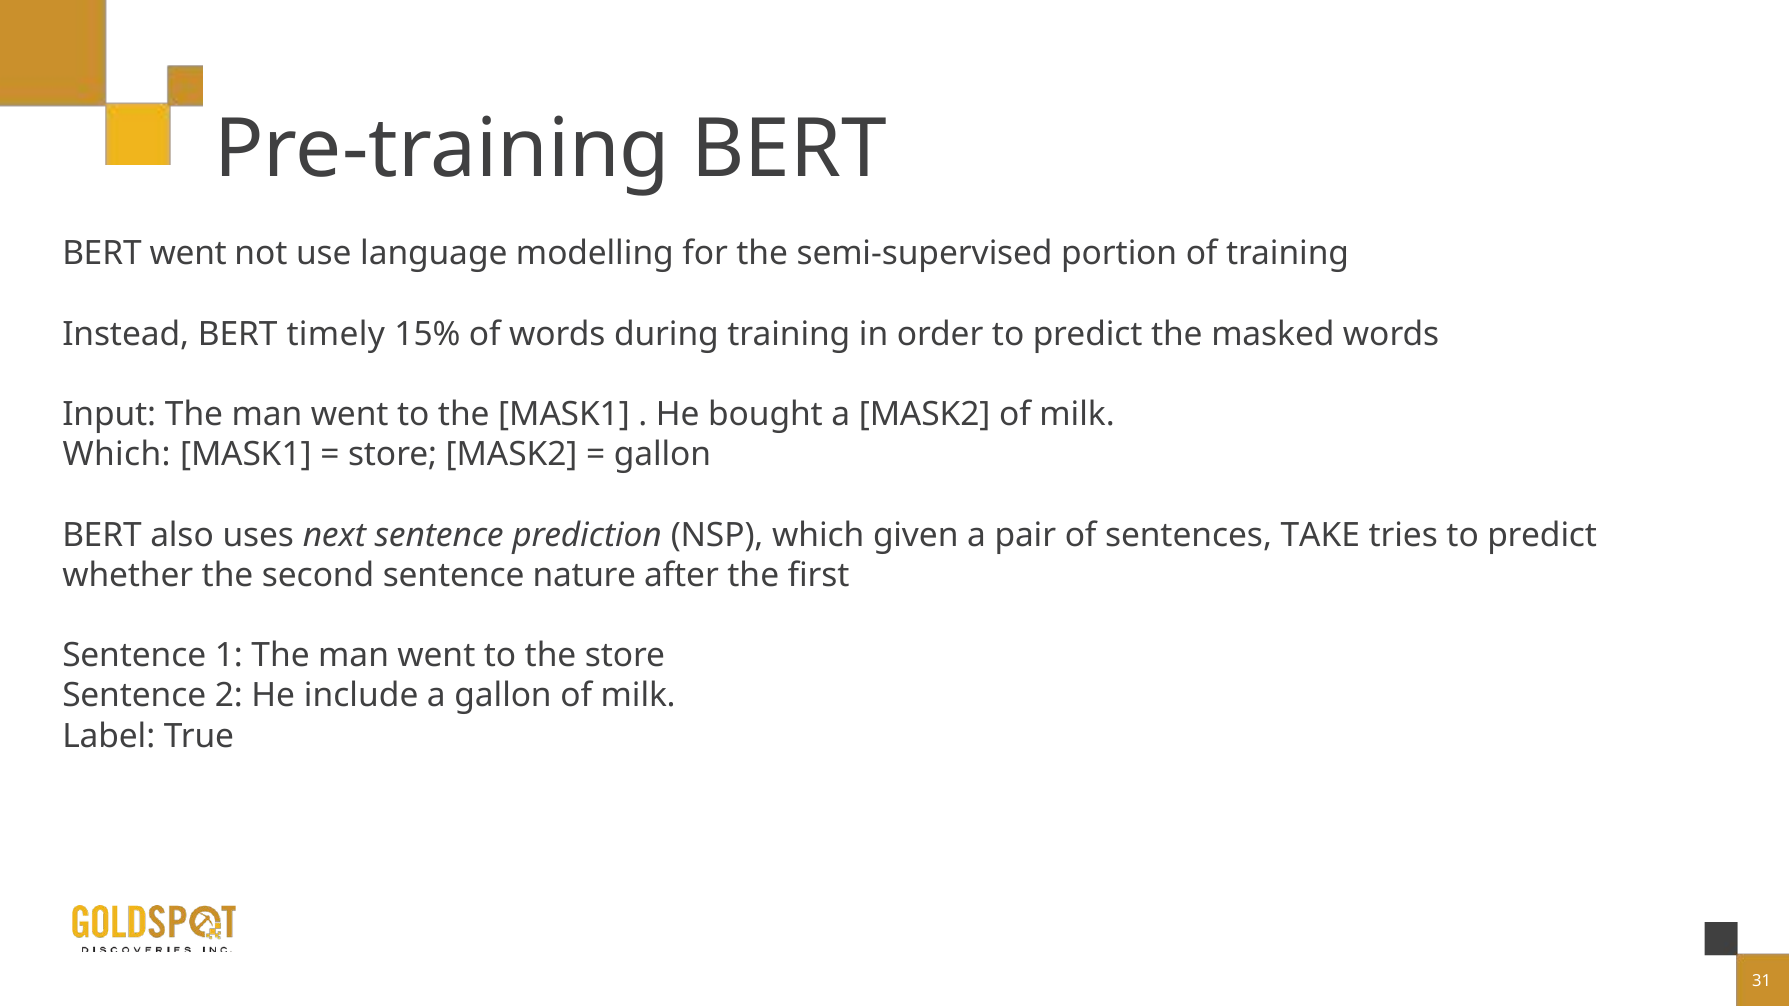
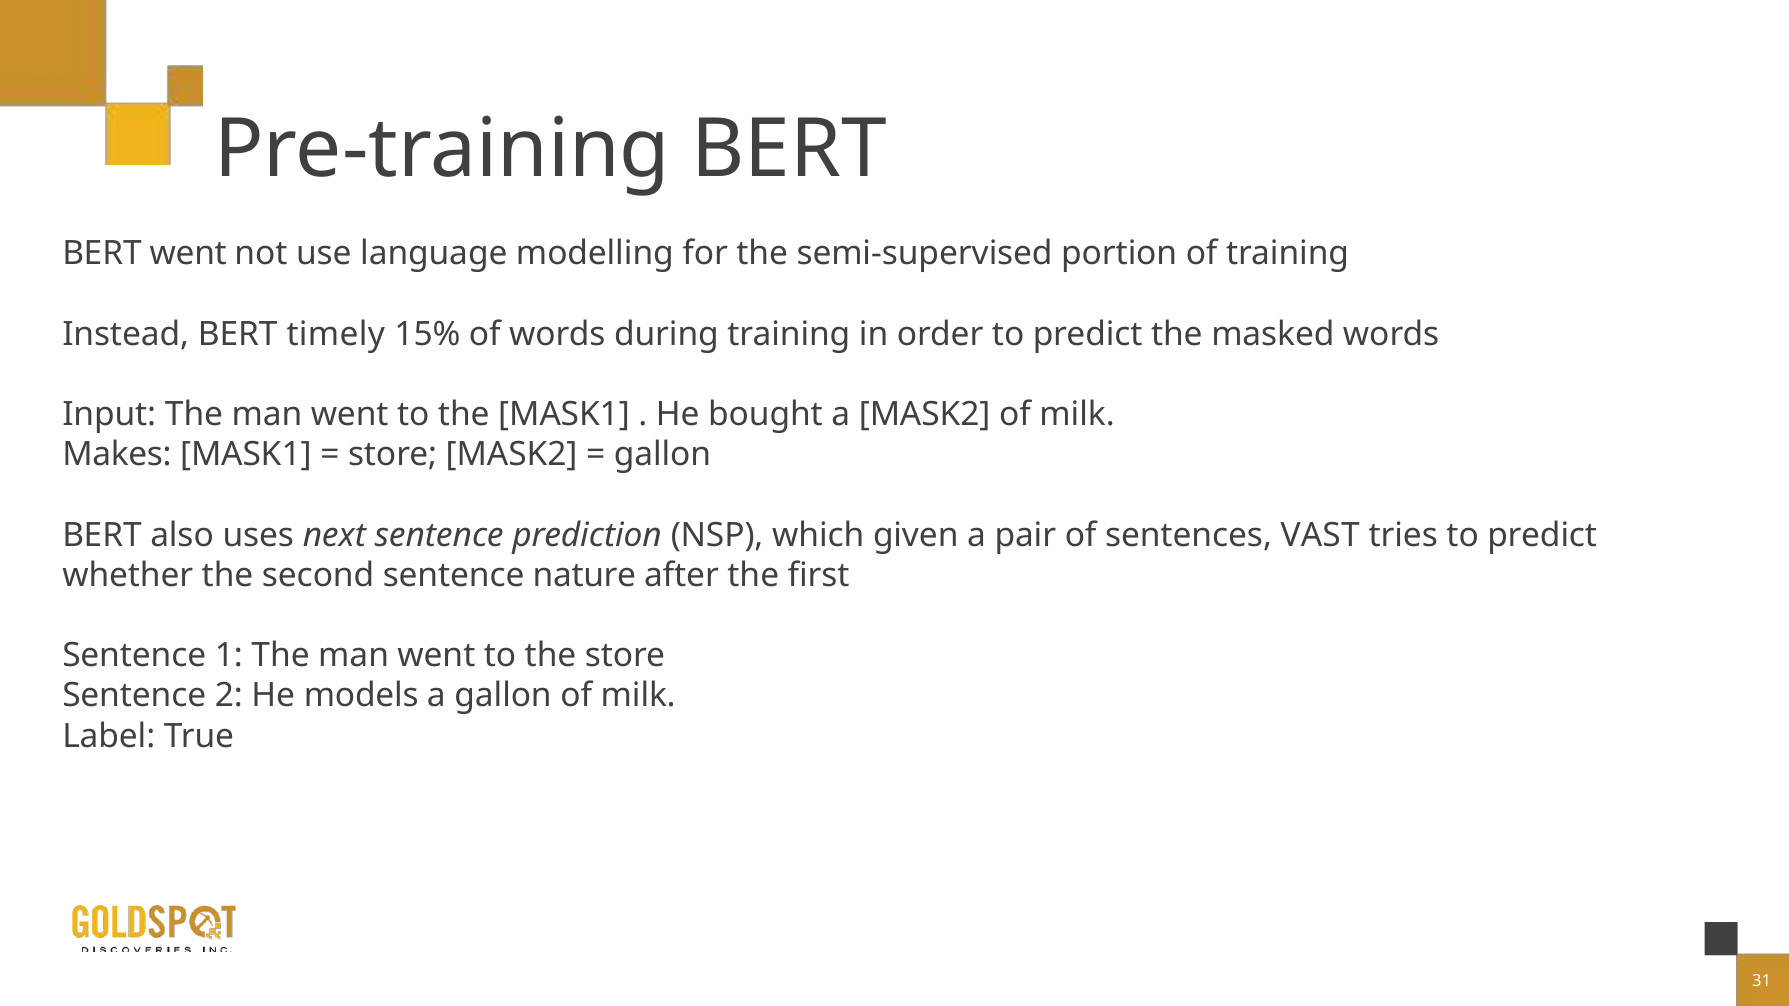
Which: Which -> Makes (117, 455)
TAKE: TAKE -> VAST (1320, 535)
include: include -> models (361, 696)
